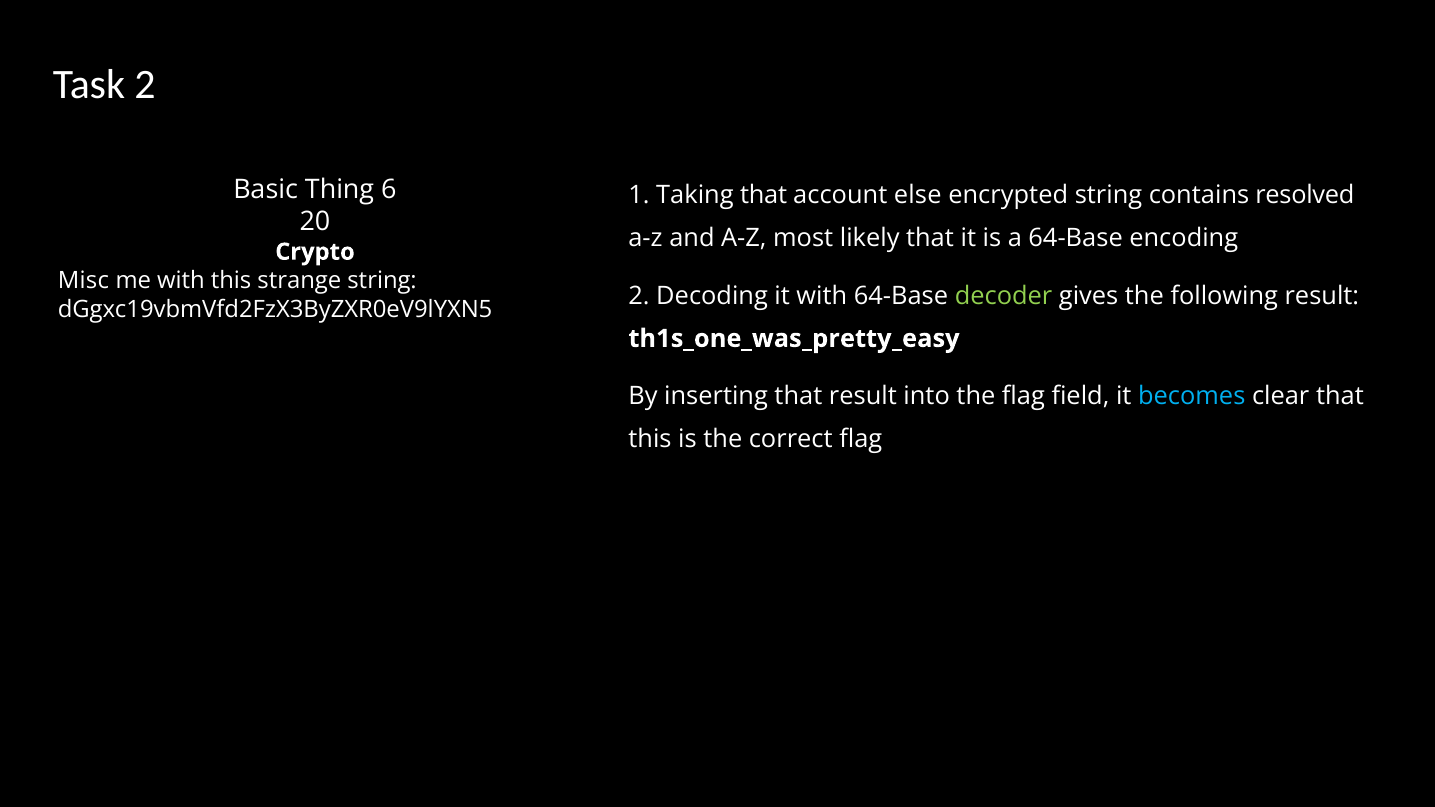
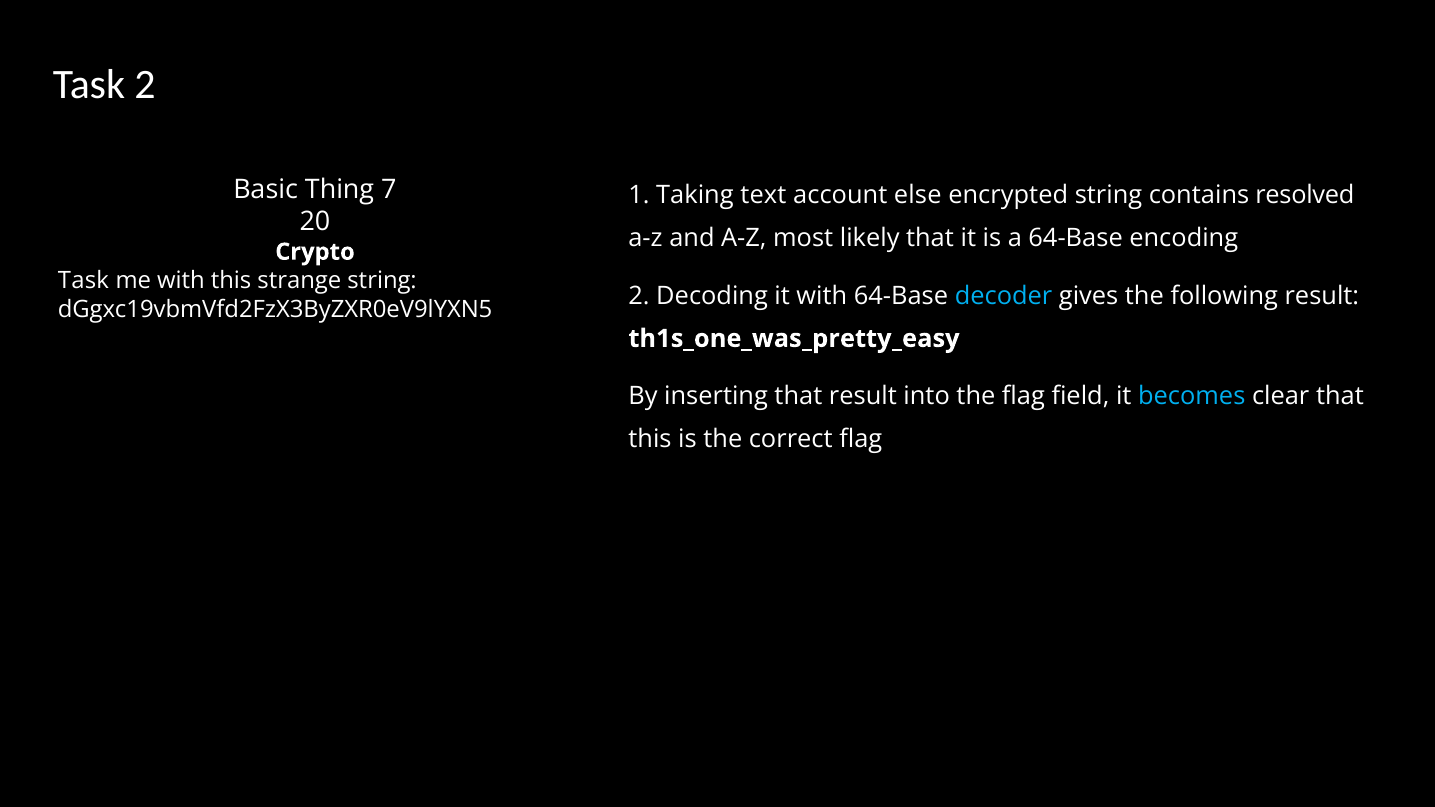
6: 6 -> 7 (389, 189)
Taking that: that -> text (763, 195)
Misc: Misc -> Task (83, 281)
decoder colour: light green -> light blue (1004, 296)
